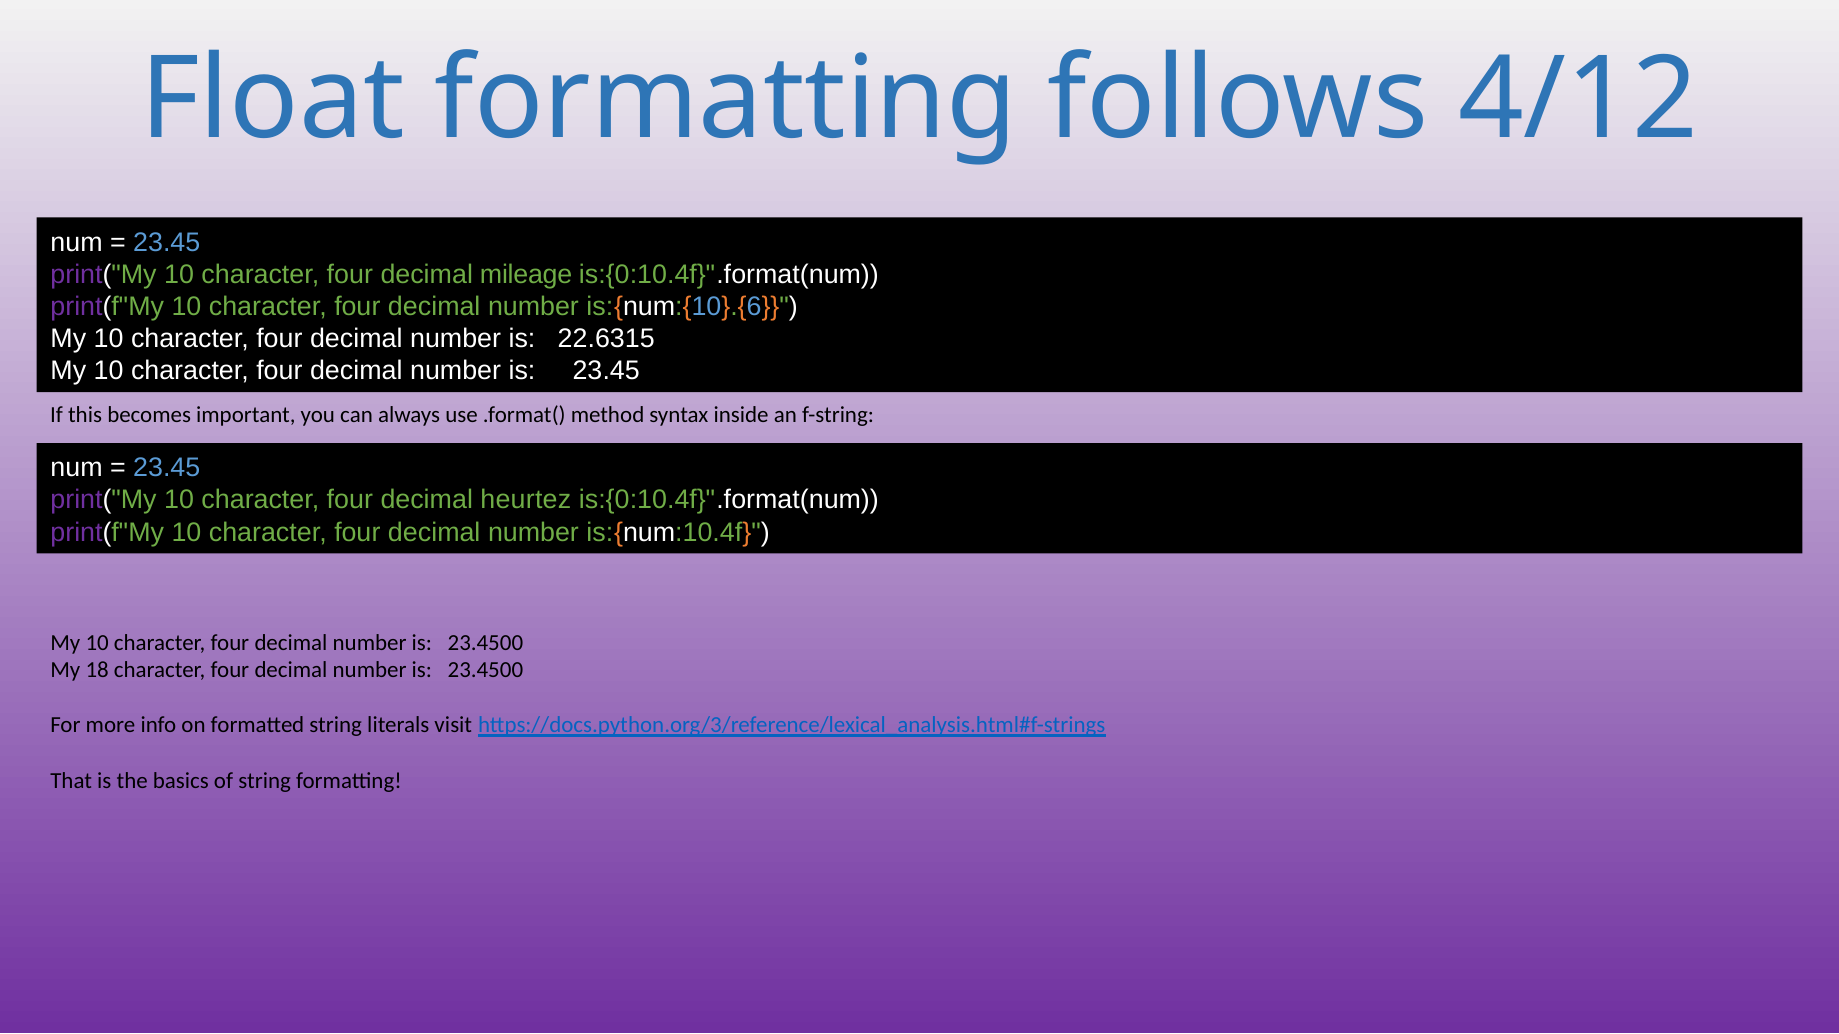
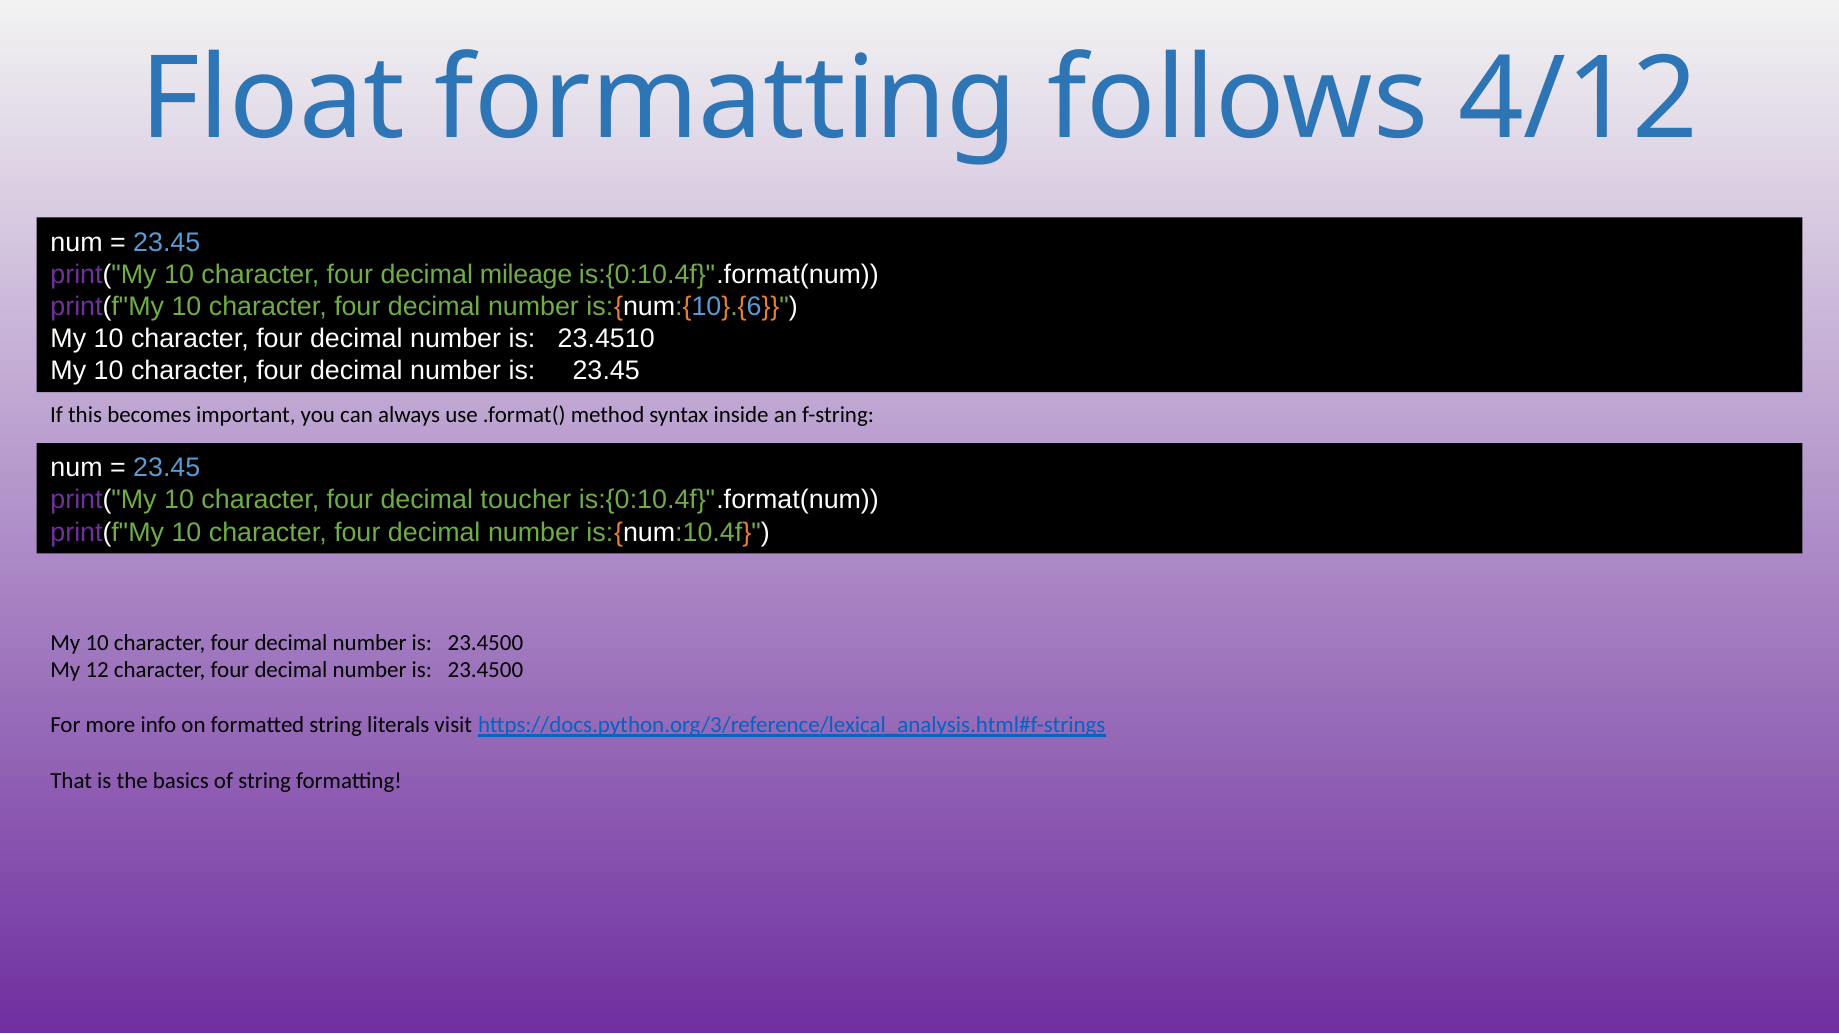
22.6315: 22.6315 -> 23.4510 (606, 339)
heurtez: heurtez -> toucher (526, 500)
18: 18 -> 12 (97, 670)
